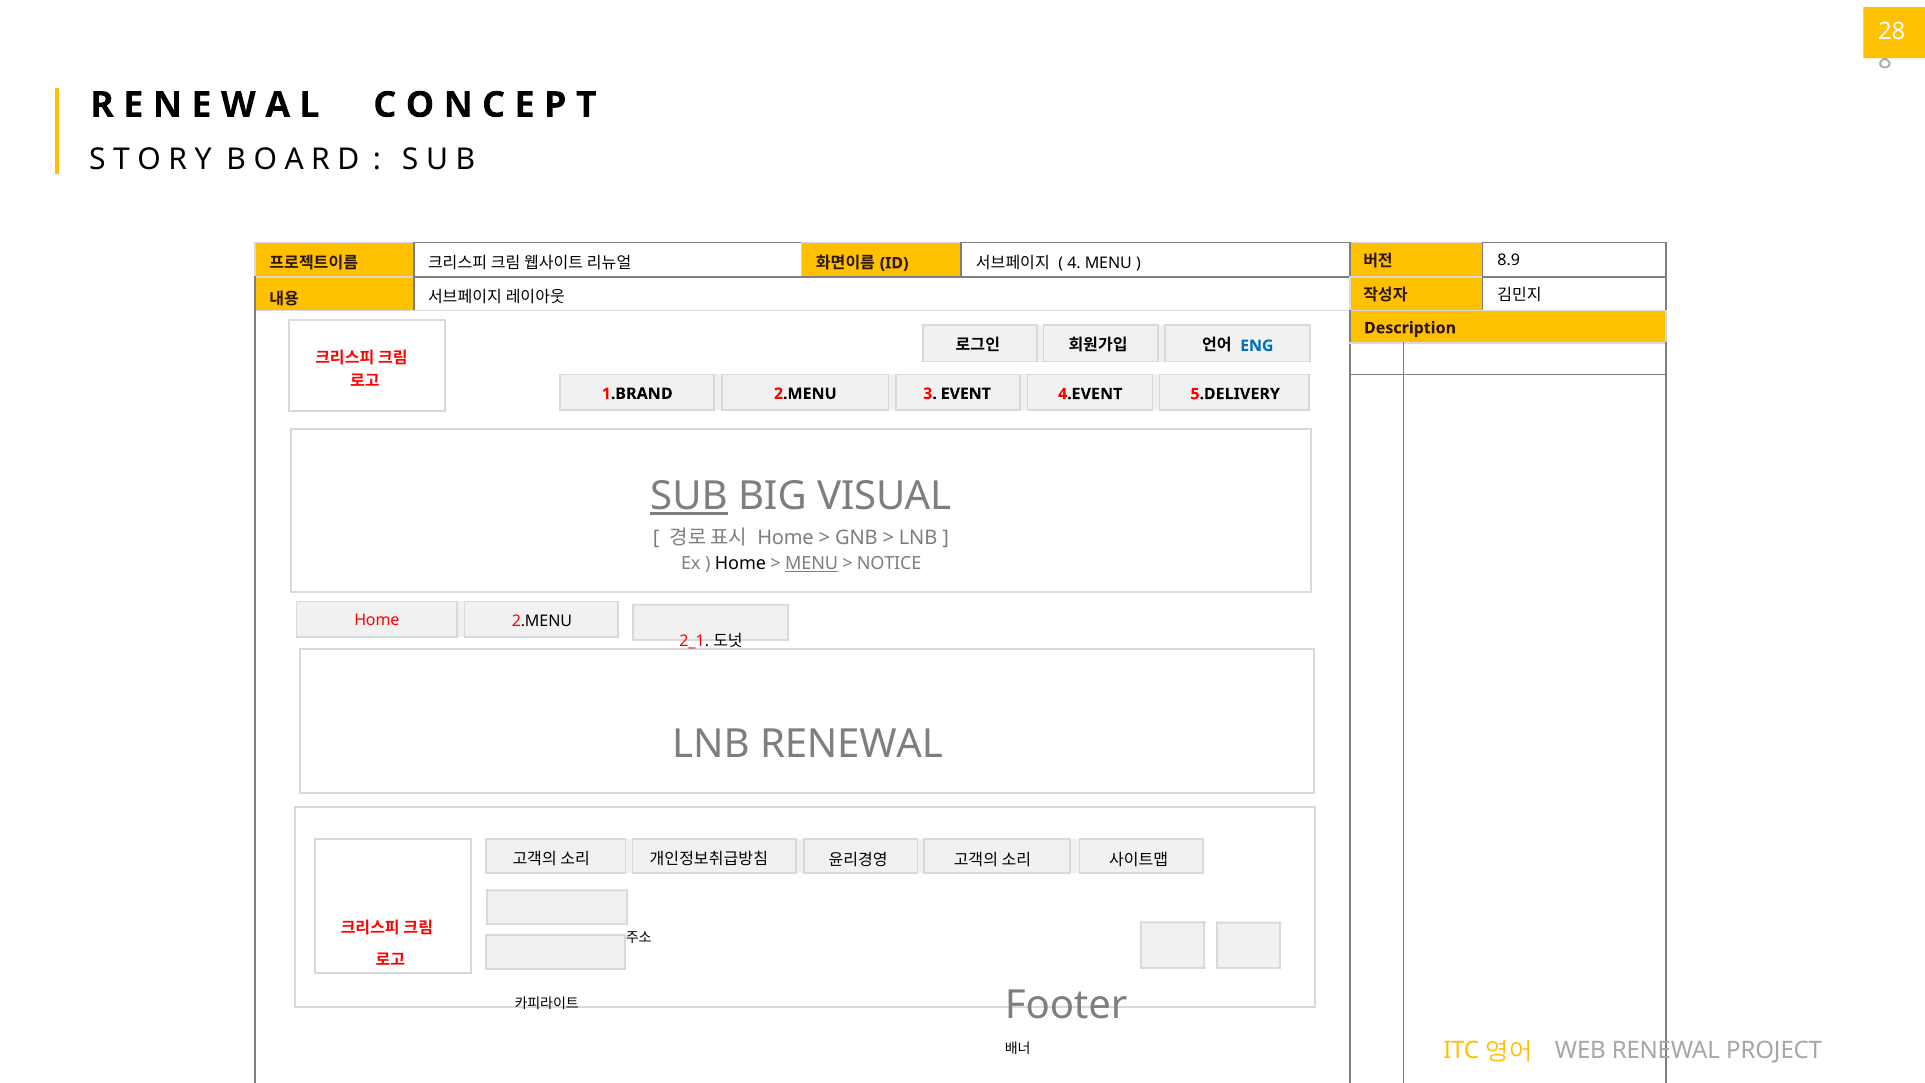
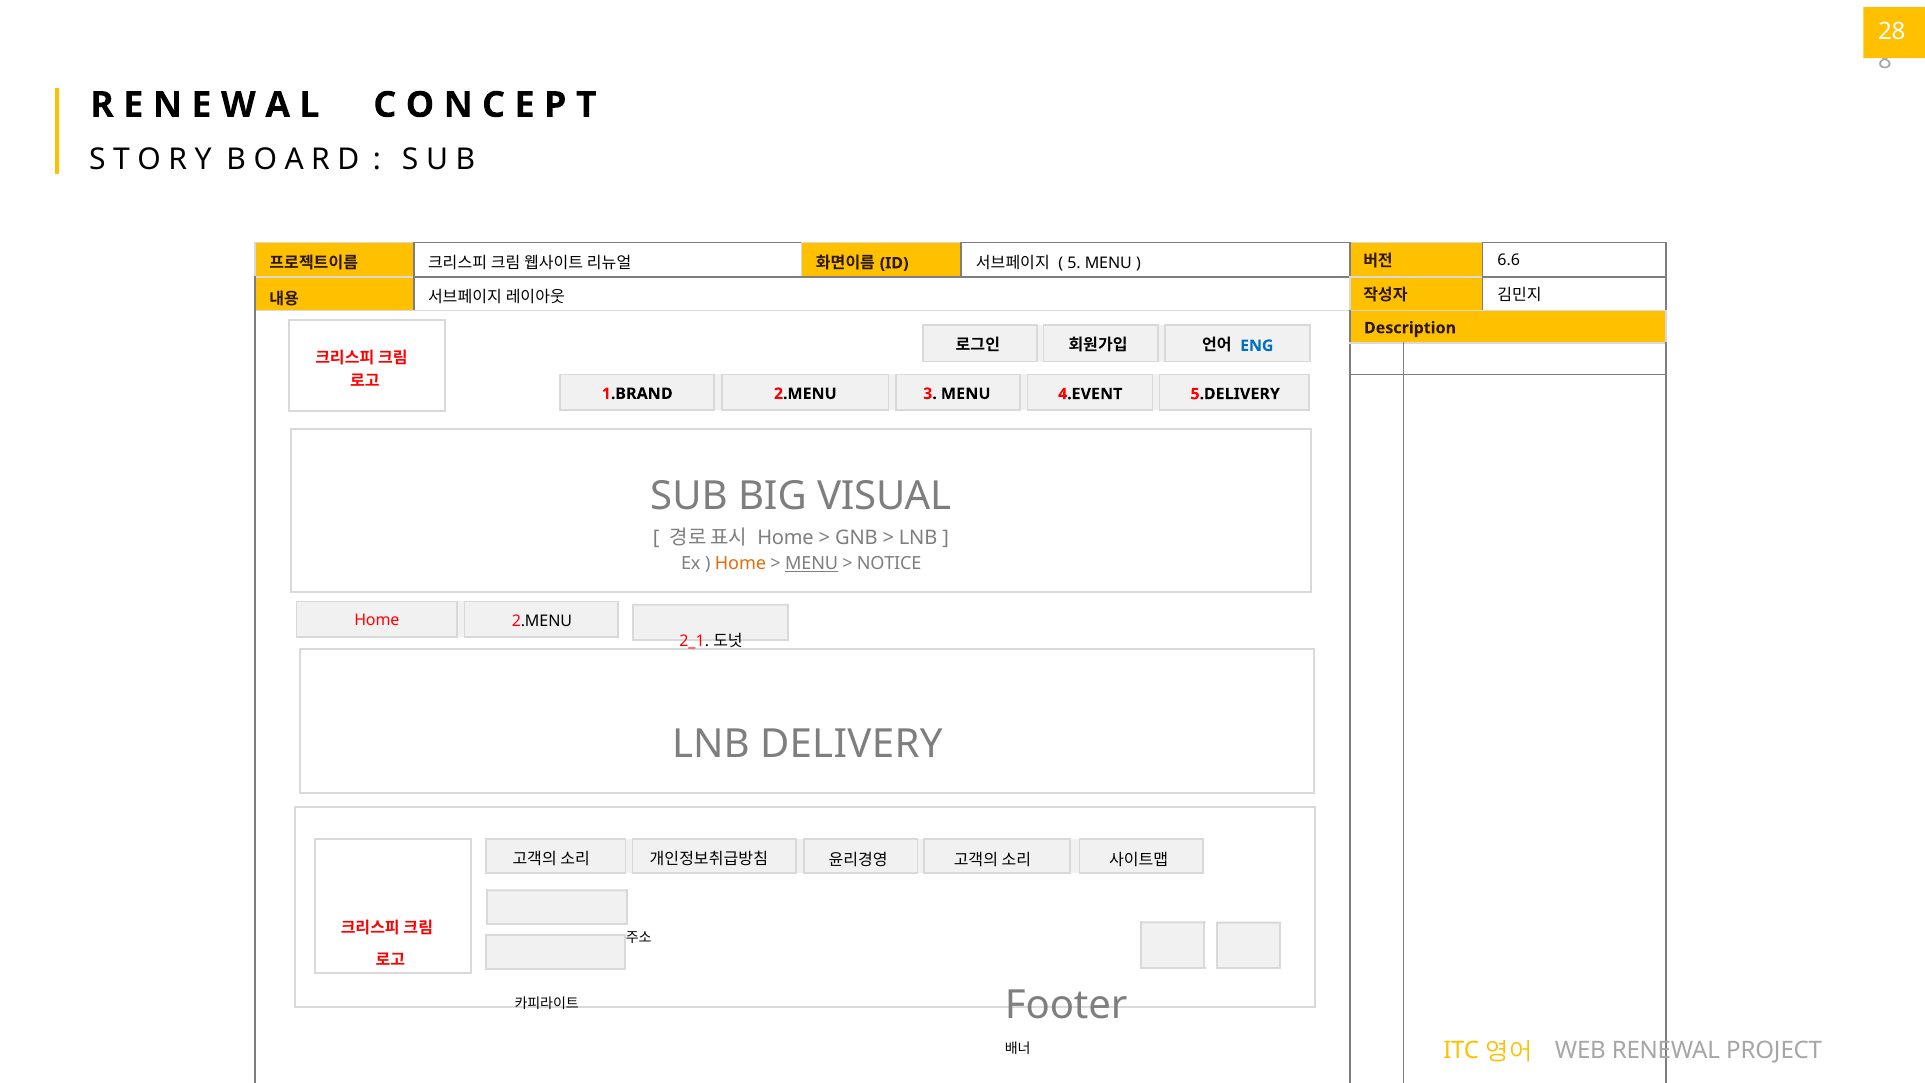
4: 4 -> 5 (1074, 263)
8.9: 8.9 -> 6.6 (1509, 260)
3 EVENT: EVENT -> MENU (966, 394)
SUB underline: present -> none (689, 496)
Home colour: black -> orange (741, 564)
LNB RENEWAL: RENEWAL -> DELIVERY (851, 744)
